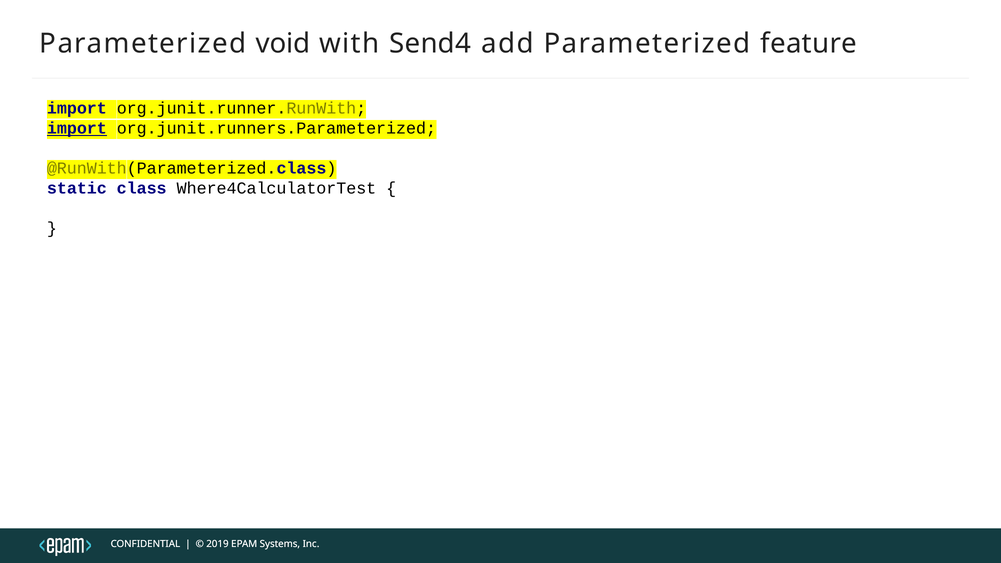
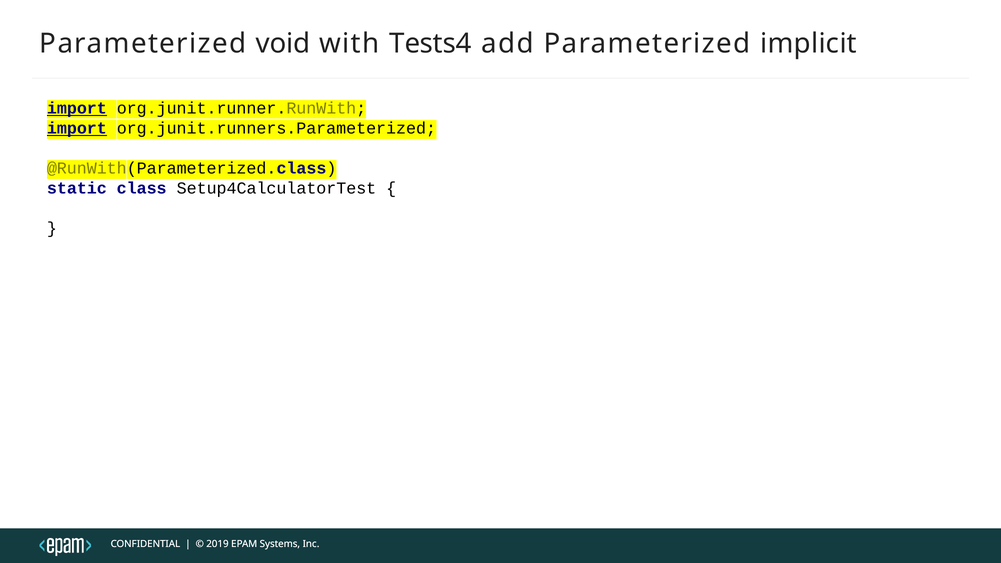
Send4: Send4 -> Tests4 (430, 43)
feature: feature -> implicit (809, 43)
import underline: none -> present (77, 108)
Where4CalculatorTest: Where4CalculatorTest -> Setup4CalculatorTest (276, 188)
